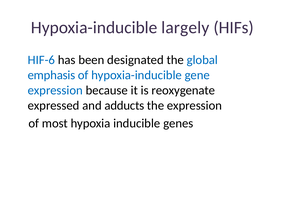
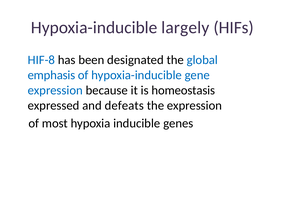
HIF-6: HIF-6 -> HIF-8 (41, 60)
reoxygenate: reoxygenate -> homeostasis (183, 90)
adducts: adducts -> defeats (124, 105)
